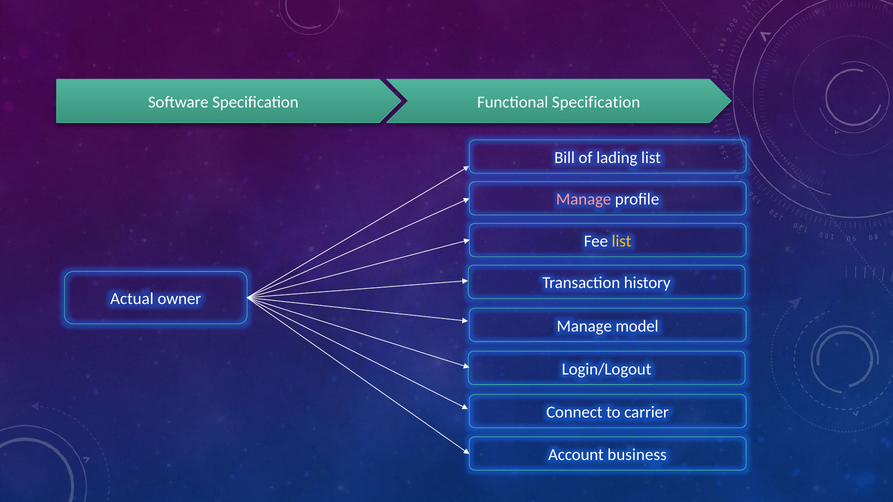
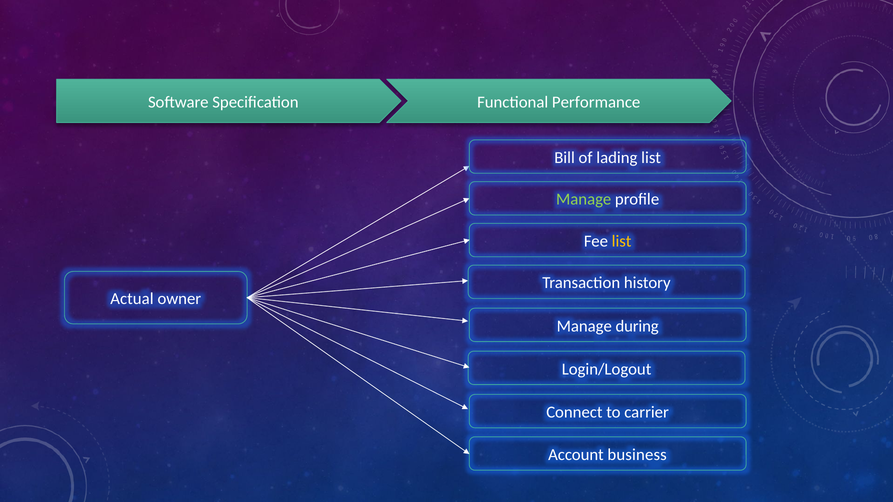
Functional Specification: Specification -> Performance (596, 102)
Manage colour: pink -> light green (584, 200)
model: model -> during (637, 326)
